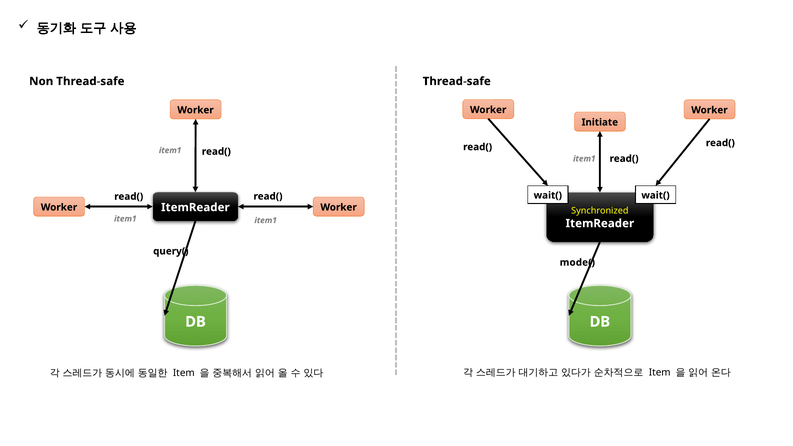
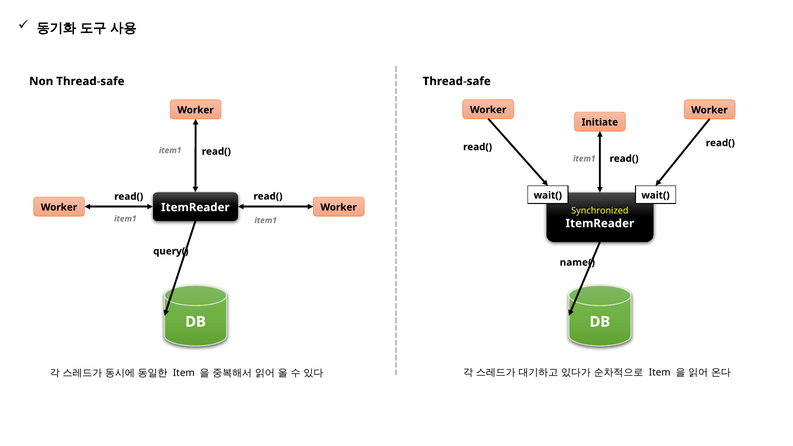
mode(: mode( -> name( (577, 262)
